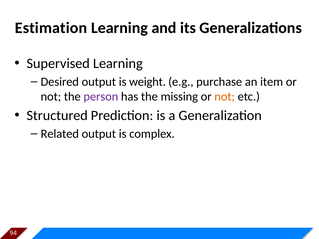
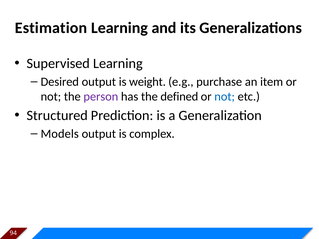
missing: missing -> defined (179, 97)
not colour: orange -> blue (225, 97)
Related: Related -> Models (60, 134)
